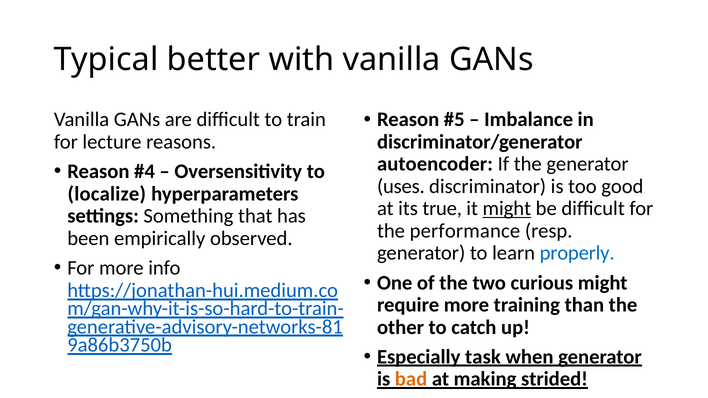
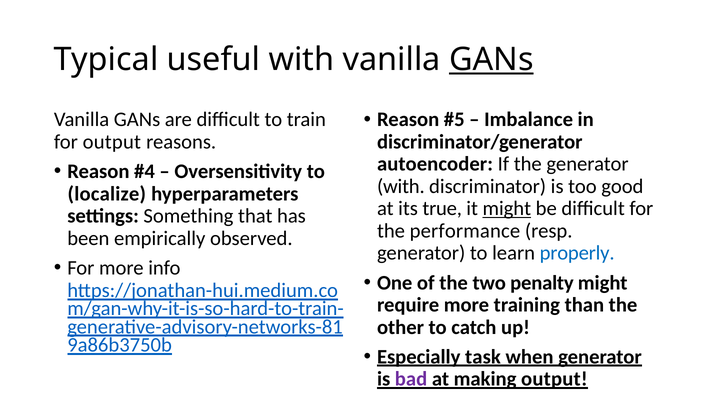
better: better -> useful (213, 59)
GANs underline: none -> present (491, 59)
for lecture: lecture -> output (112, 142)
uses: uses -> with (401, 186)
curious: curious -> penalty (542, 283)
bad colour: orange -> purple (411, 379)
making strided: strided -> output (554, 379)
